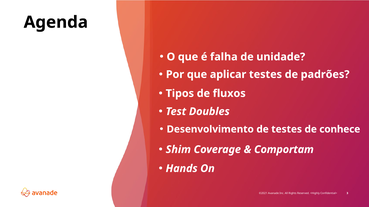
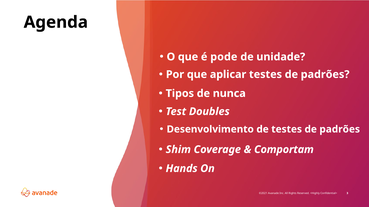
falha: falha -> pode (224, 57)
fluxos: fluxos -> nunca (229, 94)
de testes de conhece: conhece -> padrões (340, 130)
